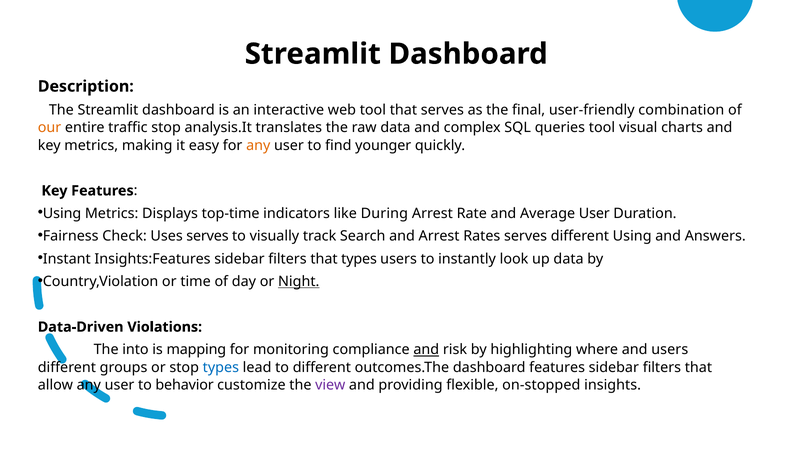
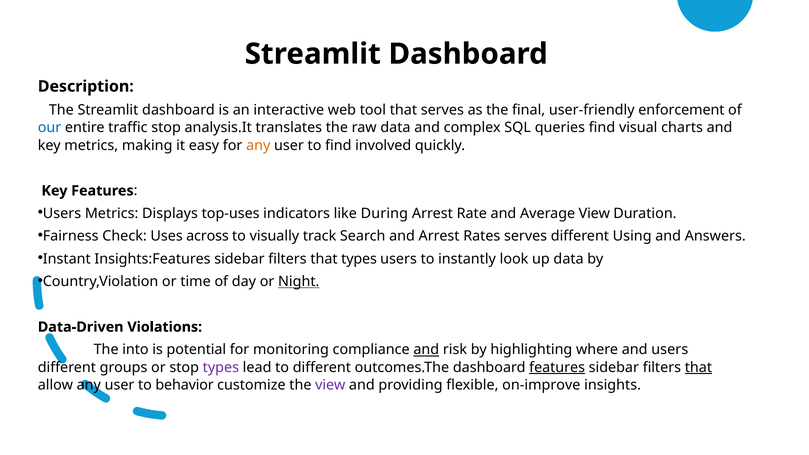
combination: combination -> enforcement (681, 110)
our colour: orange -> blue (50, 128)
queries tool: tool -> find (602, 128)
younger: younger -> involved (383, 145)
Using: Using -> Users (62, 213)
top-time: top-time -> top-uses (231, 213)
Average User: User -> View (594, 213)
Uses serves: serves -> across (207, 236)
mapping: mapping -> potential (196, 350)
types colour: blue -> purple (221, 367)
features underline: none -> present (557, 367)
that underline: none -> present (698, 367)
on-stopped: on-stopped -> on-improve (541, 385)
